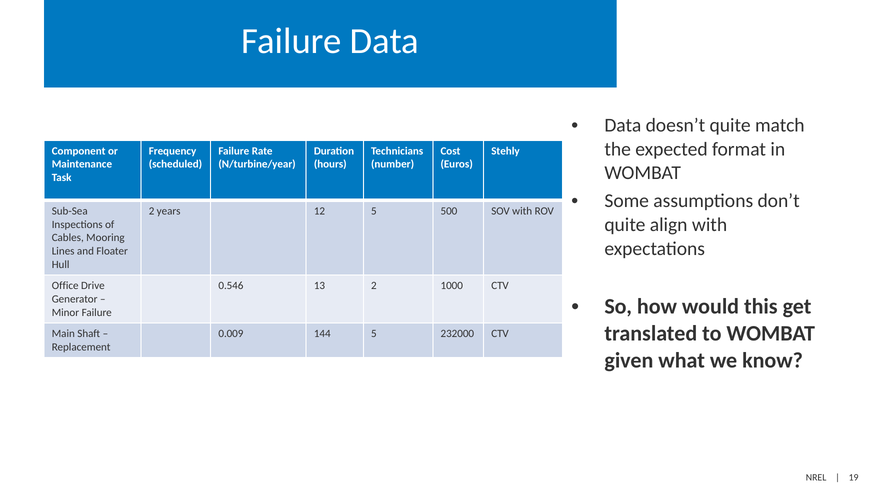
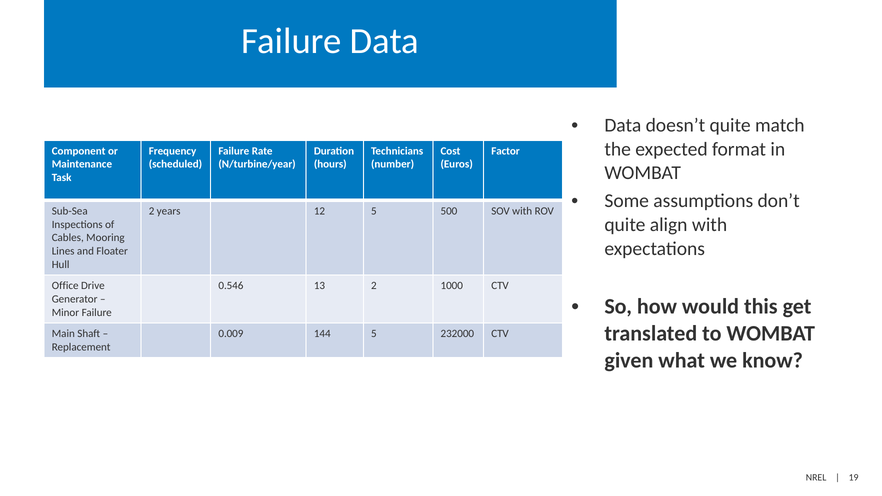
Stehly: Stehly -> Factor (506, 151)
